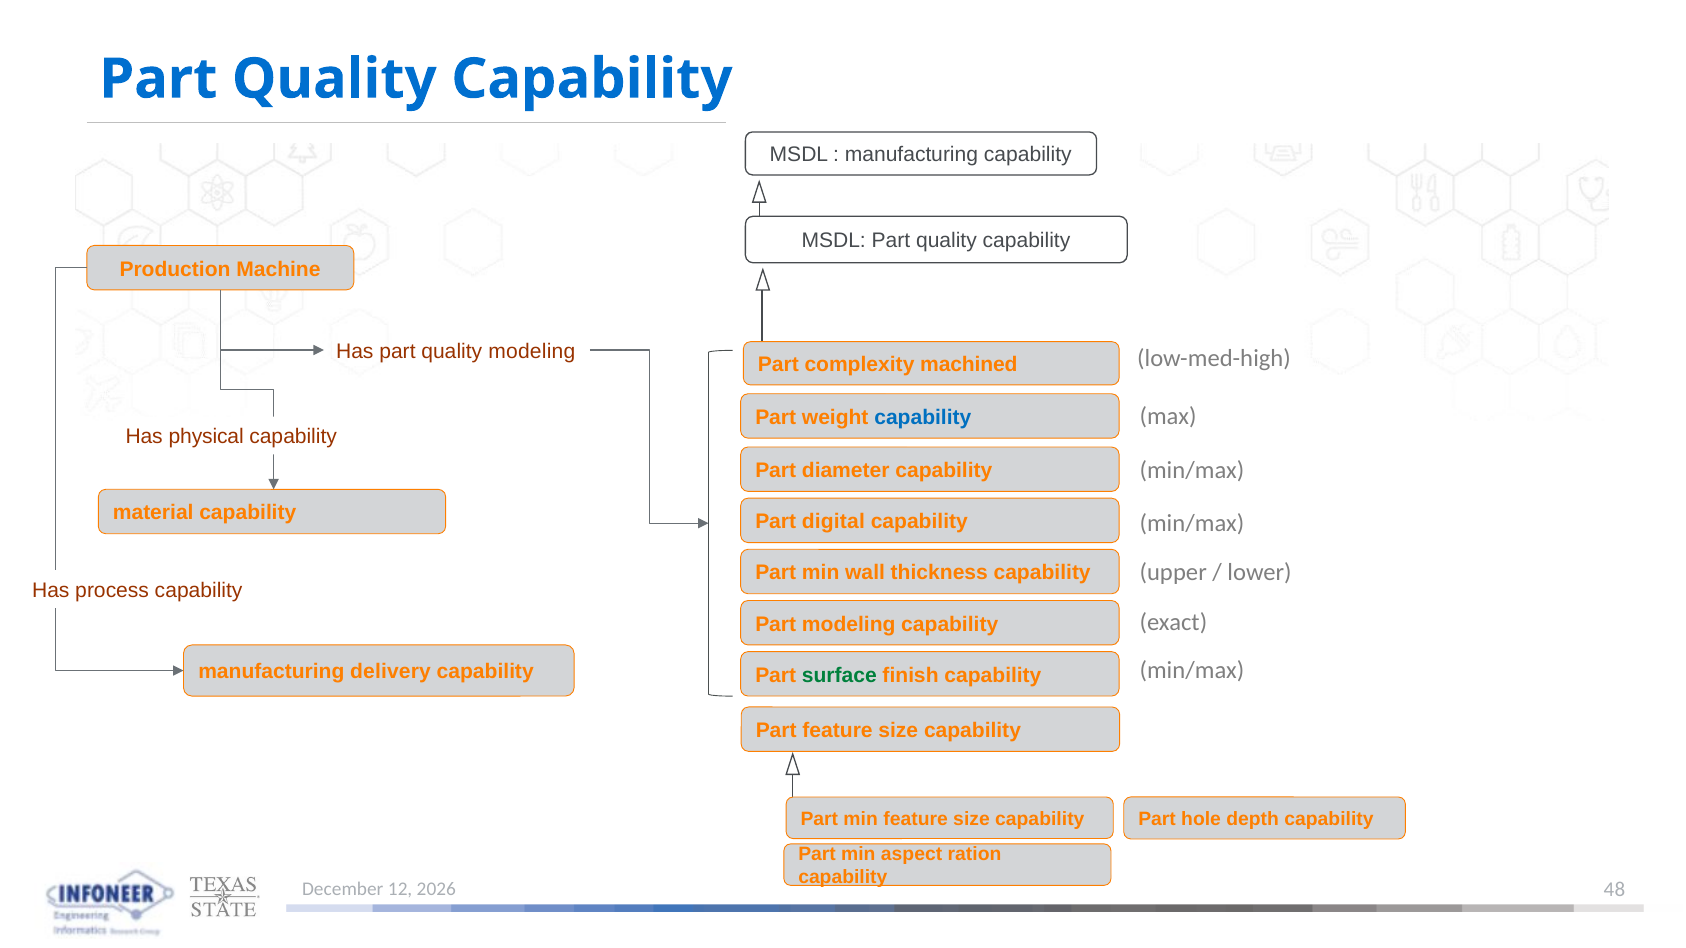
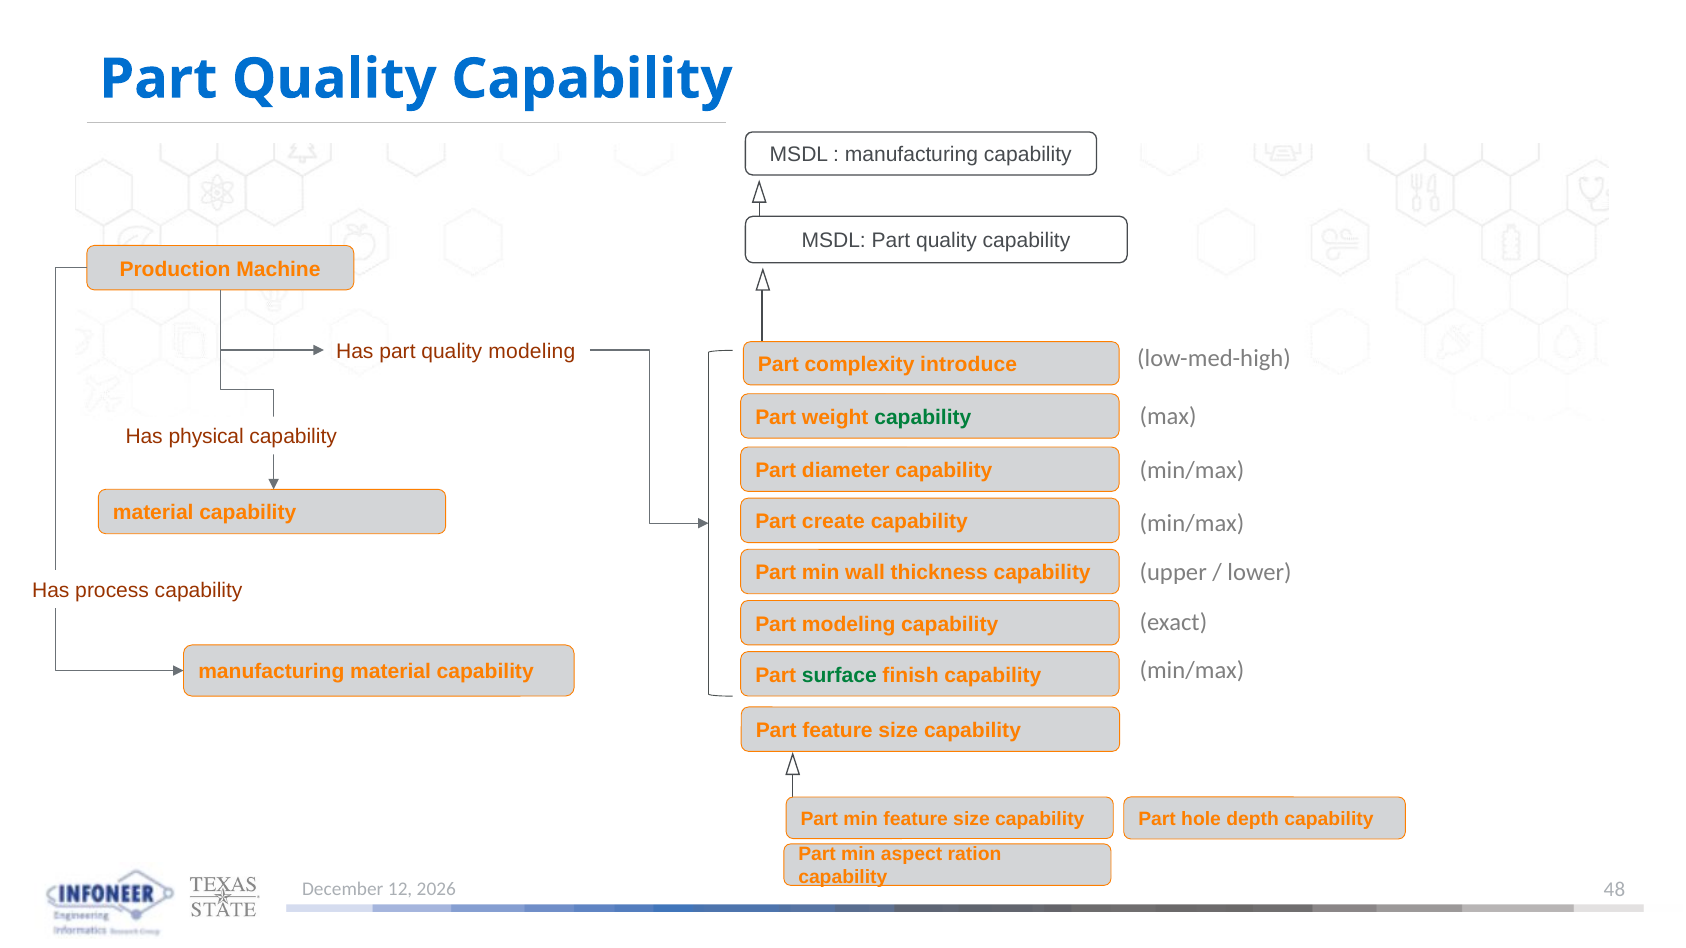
machined: machined -> introduce (969, 365)
capability colour: blue -> green (923, 418)
digital: digital -> create (833, 522)
manufacturing delivery: delivery -> material (391, 672)
